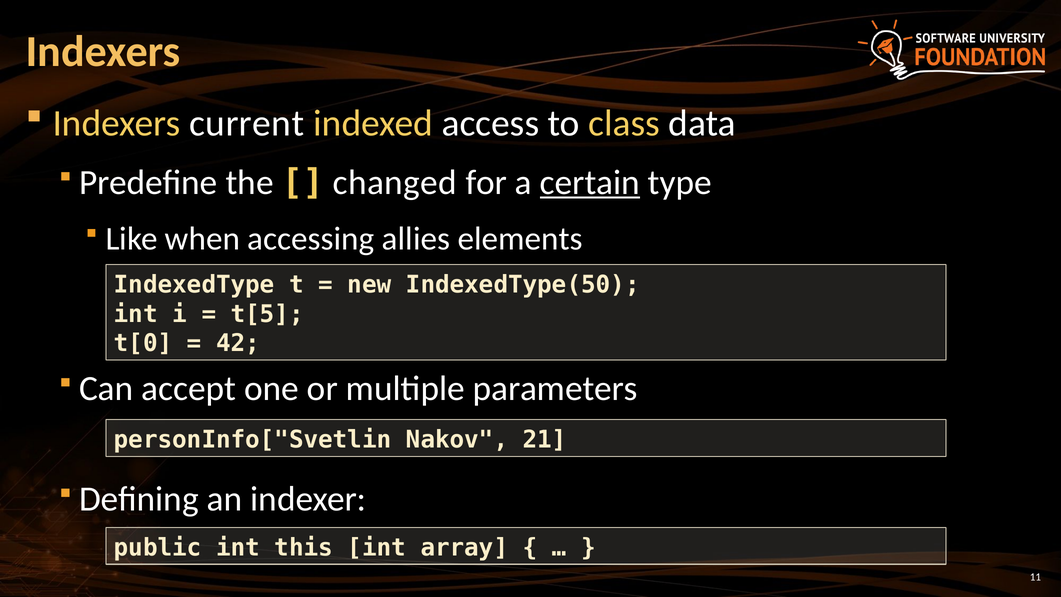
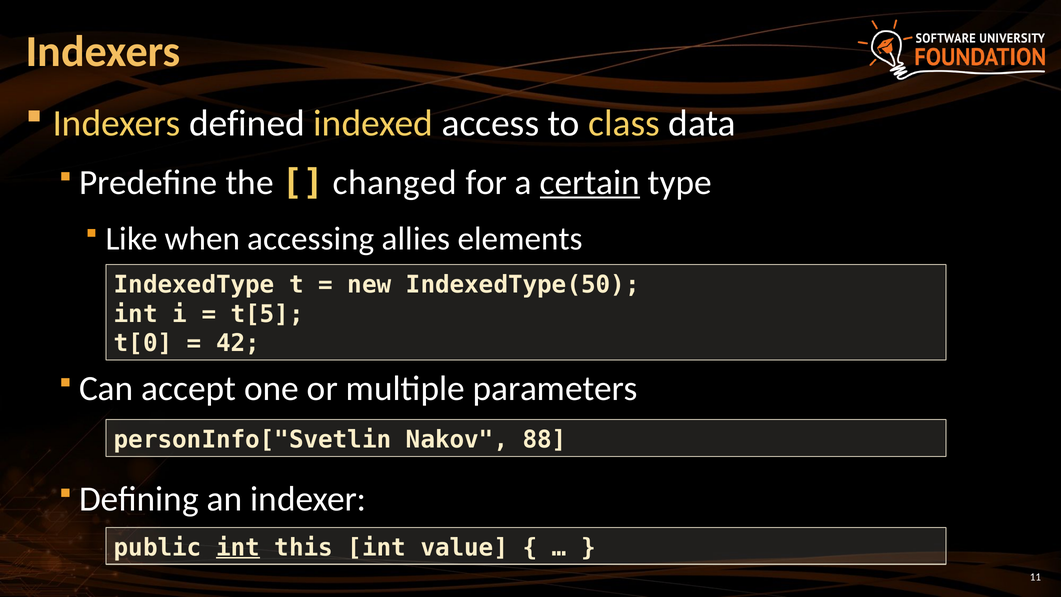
current: current -> defined (247, 123)
21: 21 -> 88 (545, 440)
int underline: none -> present (238, 547)
array: array -> value (464, 547)
